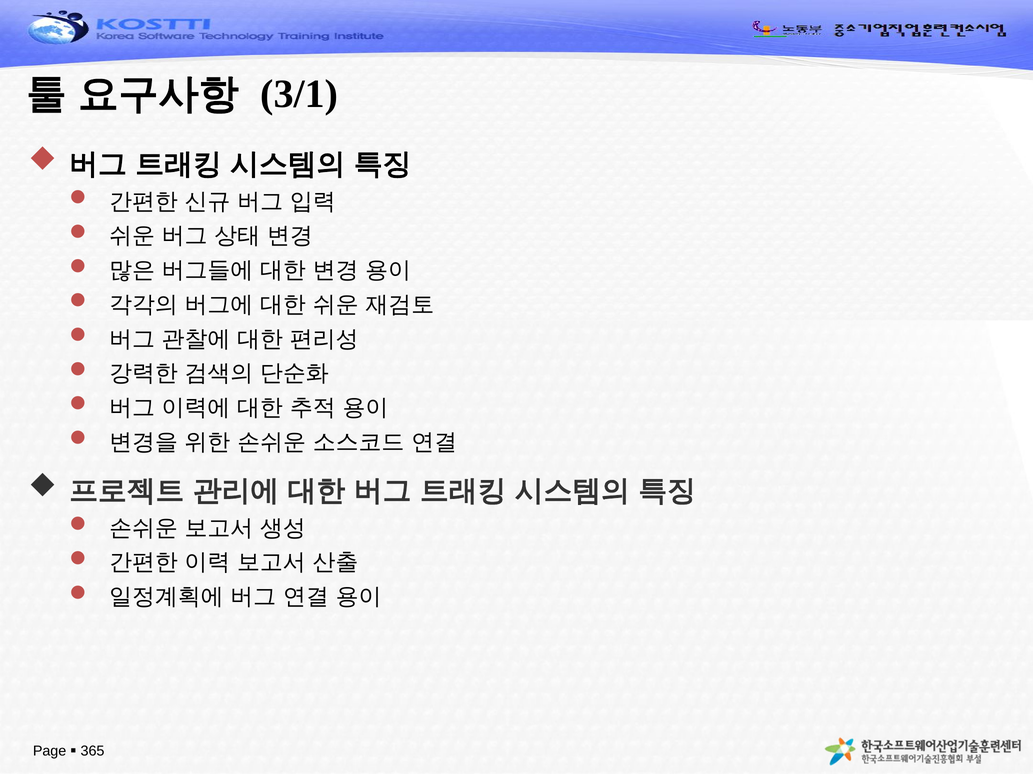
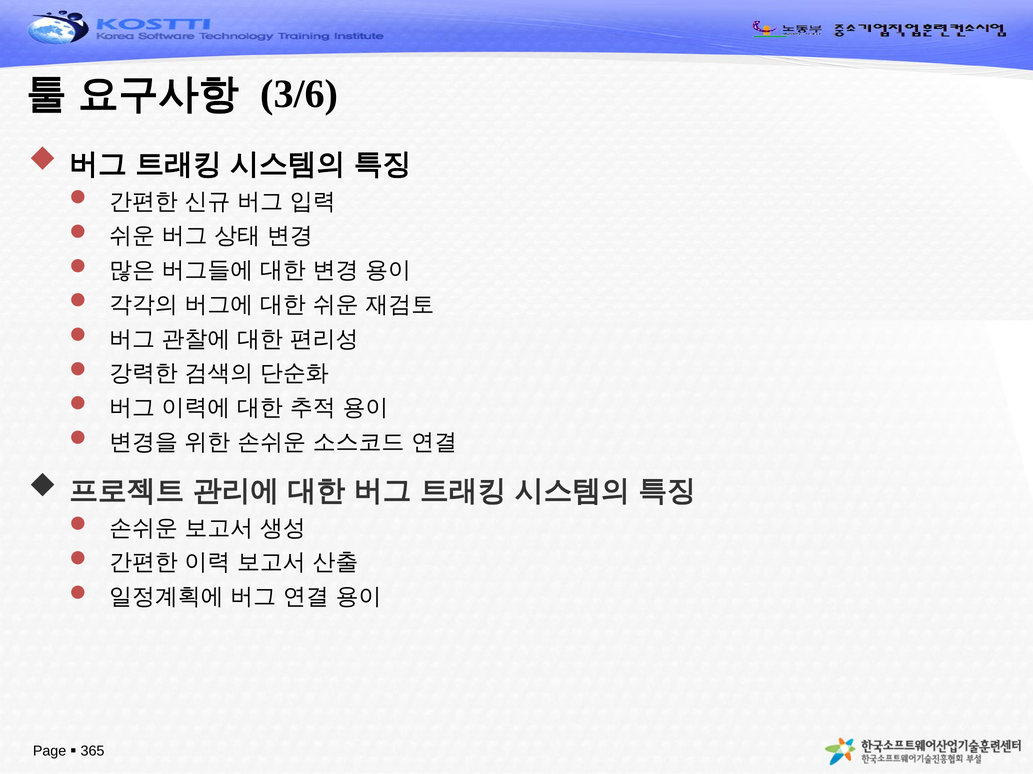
3/1: 3/1 -> 3/6 (299, 94)
